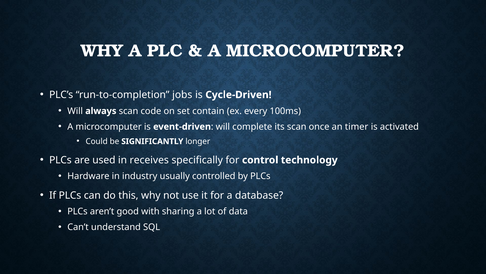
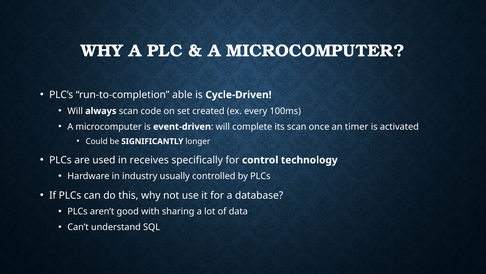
jobs: jobs -> able (182, 95)
contain: contain -> created (208, 111)
